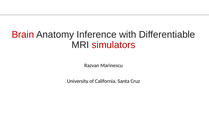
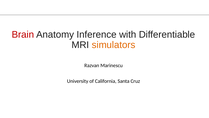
simulators colour: red -> orange (114, 45)
